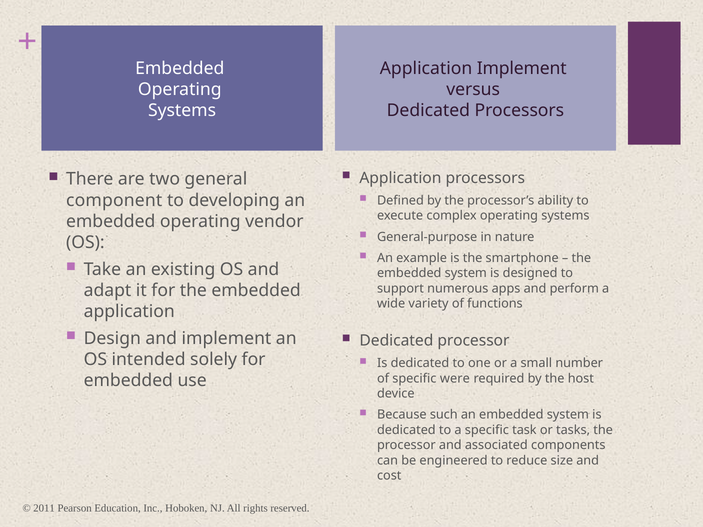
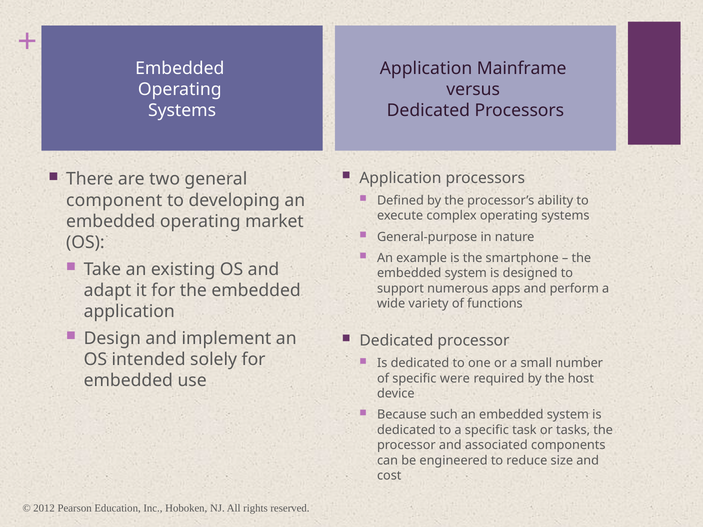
Application Implement: Implement -> Mainframe (522, 68)
vendor: vendor -> market (274, 221)
2011: 2011 -> 2012 (44, 509)
